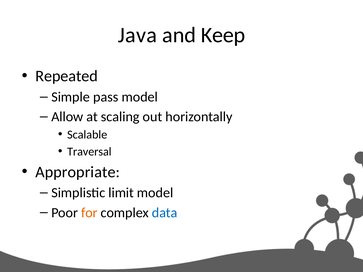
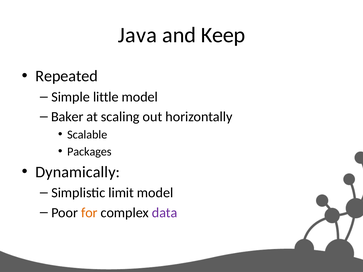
pass: pass -> little (106, 97)
Allow: Allow -> Baker (67, 117)
Traversal: Traversal -> Packages (89, 152)
Appropriate: Appropriate -> Dynamically (78, 172)
data colour: blue -> purple (165, 213)
